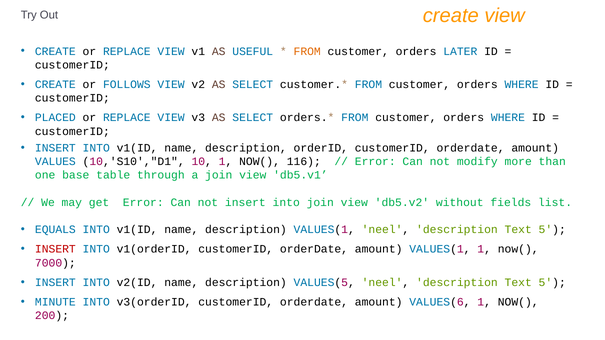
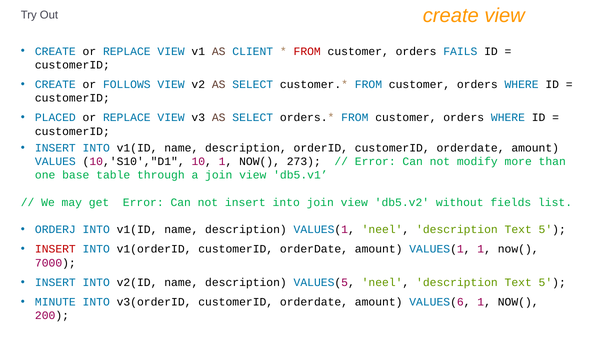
USEFUL: USEFUL -> CLIENT (253, 51)
FROM colour: orange -> red (307, 51)
LATER: LATER -> FAILS (460, 51)
116: 116 -> 273 (304, 162)
EQUALS: EQUALS -> ORDERJ (55, 230)
